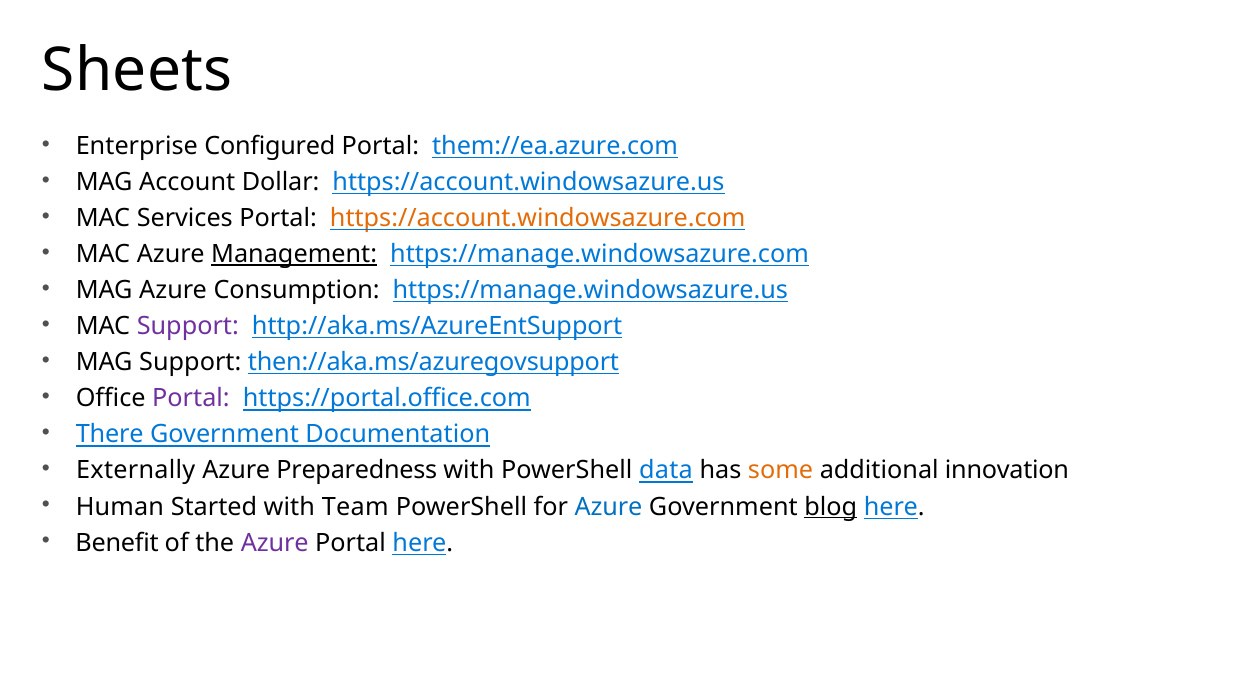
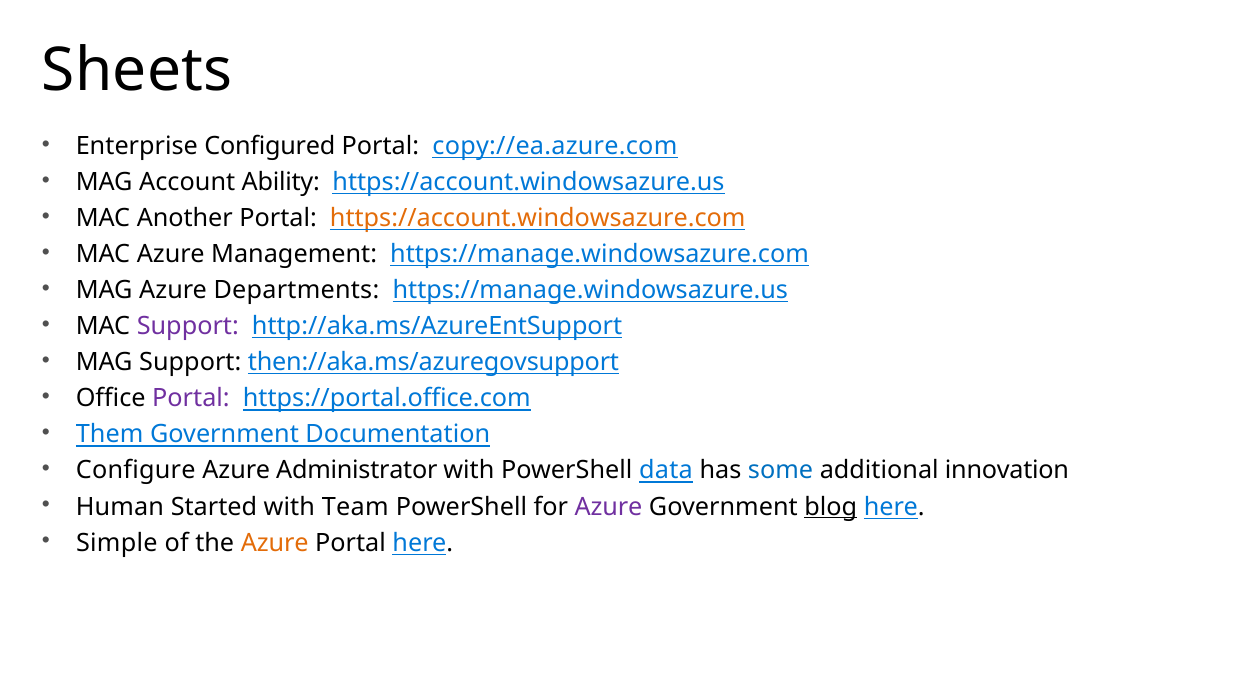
them://ea.azure.com: them://ea.azure.com -> copy://ea.azure.com (555, 146)
Dollar: Dollar -> Ability (281, 182)
Services: Services -> Another (185, 218)
Management underline: present -> none (294, 254)
Consumption: Consumption -> Departments (296, 290)
There: There -> Them (110, 435)
Externally: Externally -> Configure (136, 471)
Preparedness: Preparedness -> Administrator (357, 471)
some colour: orange -> blue (781, 471)
Azure colour: blue -> purple (608, 507)
Benefit: Benefit -> Simple (117, 543)
Azure colour: purple -> orange (275, 543)
